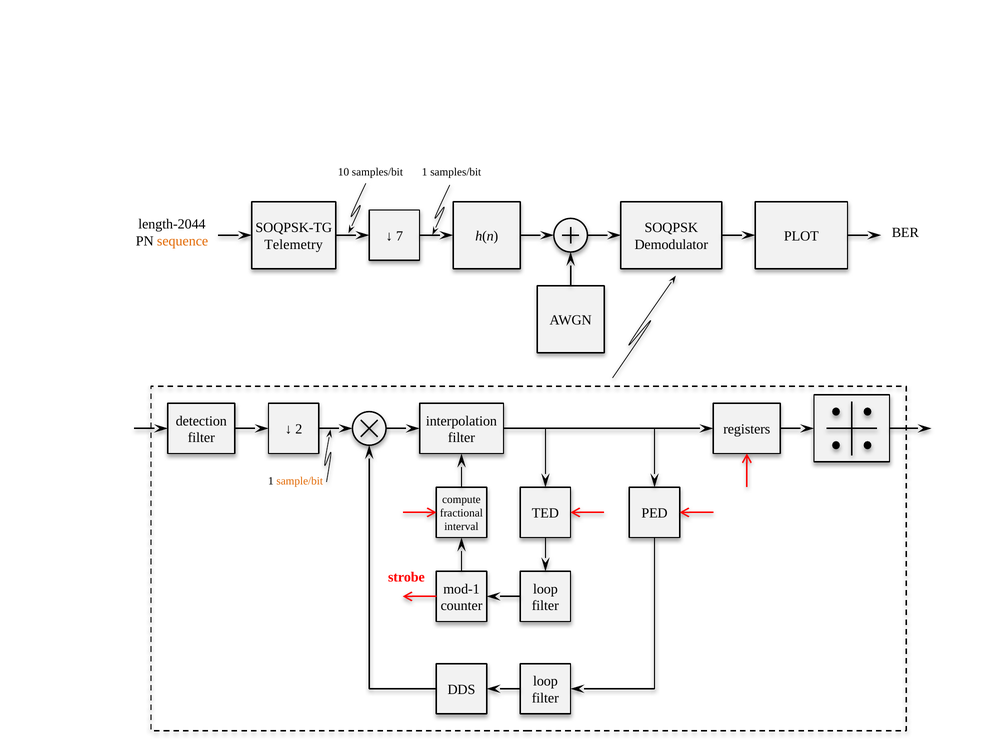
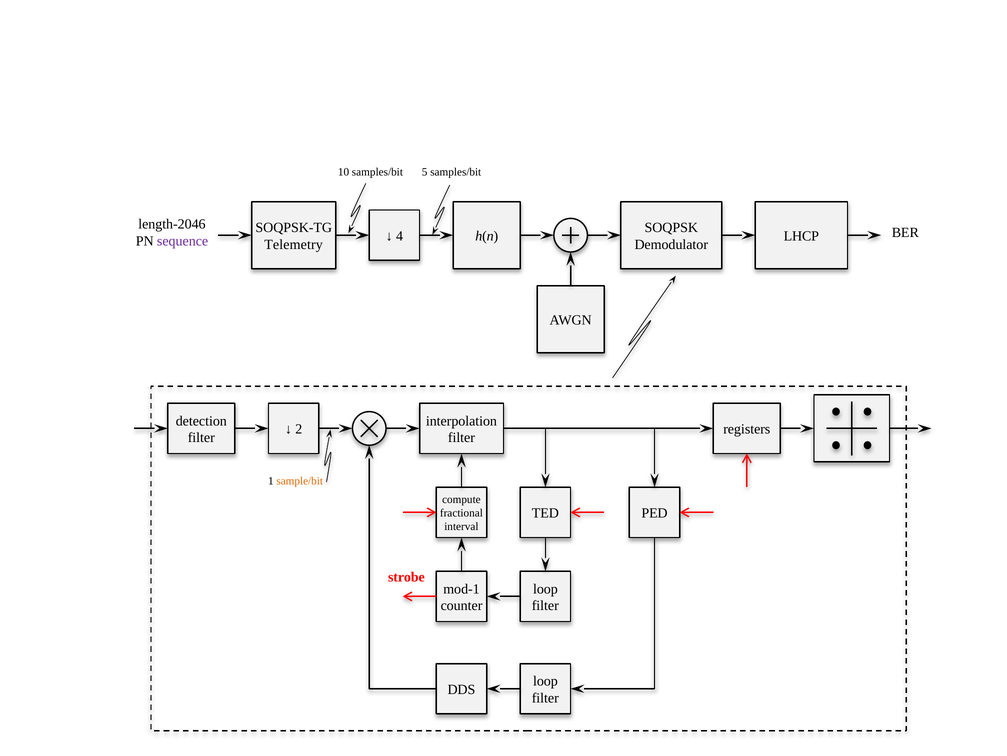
10 samples/bit 1: 1 -> 5 (425, 172)
length-2044: length-2044 -> length-2046 (172, 224)
7: 7 -> 4 (400, 236)
PLOT: PLOT -> LHCP (801, 236)
sequence colour: orange -> purple (183, 241)
